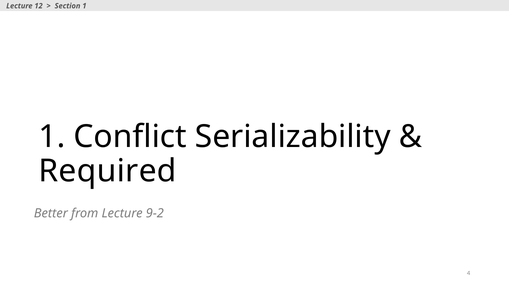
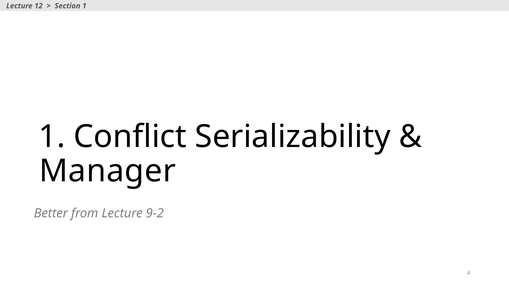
Required: Required -> Manager (108, 171)
